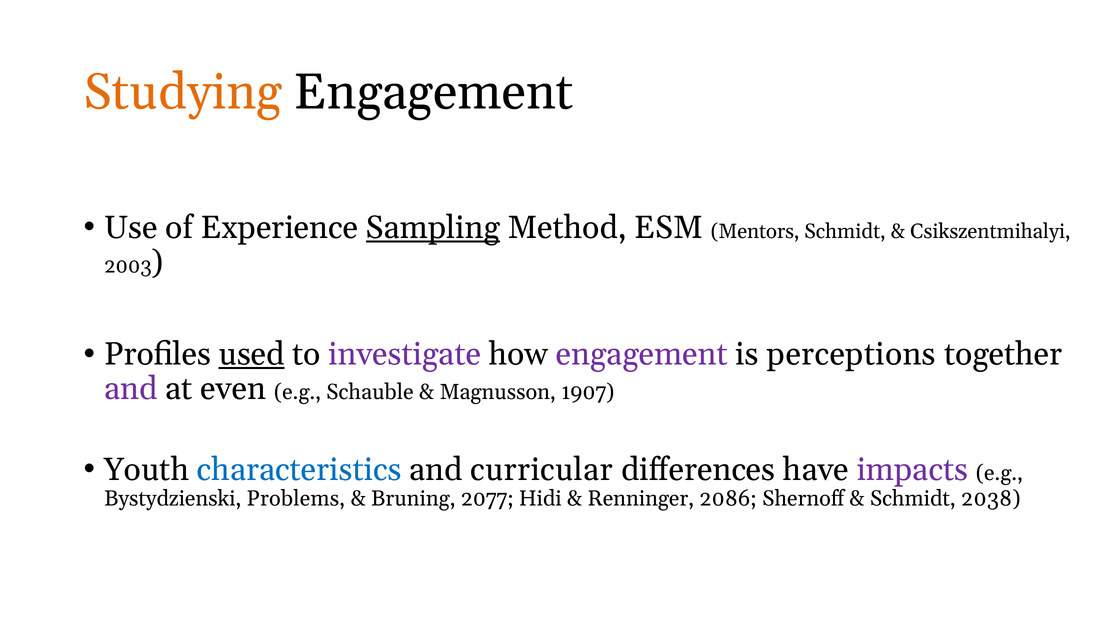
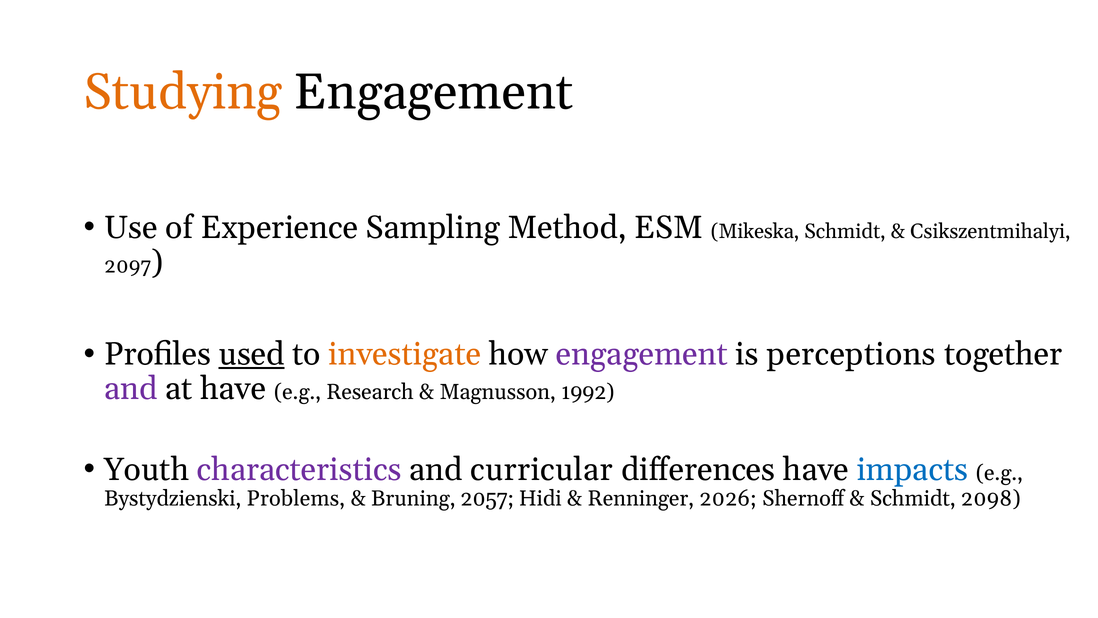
Sampling underline: present -> none (433, 227)
Mentors: Mentors -> Mikeska (755, 231)
2003: 2003 -> 2097 (128, 266)
investigate colour: purple -> orange (405, 354)
at even: even -> have (233, 388)
Schauble: Schauble -> Research (370, 392)
1907: 1907 -> 1992 (588, 392)
characteristics colour: blue -> purple (299, 469)
impacts colour: purple -> blue (912, 469)
2077: 2077 -> 2057 (487, 498)
2086: 2086 -> 2026 (728, 498)
2038: 2038 -> 2098 (991, 498)
